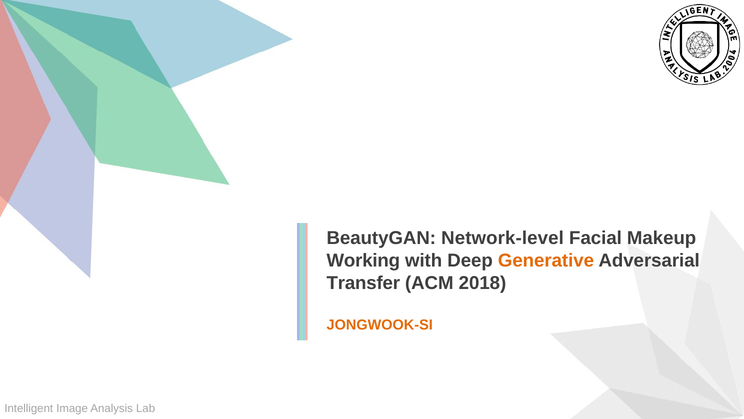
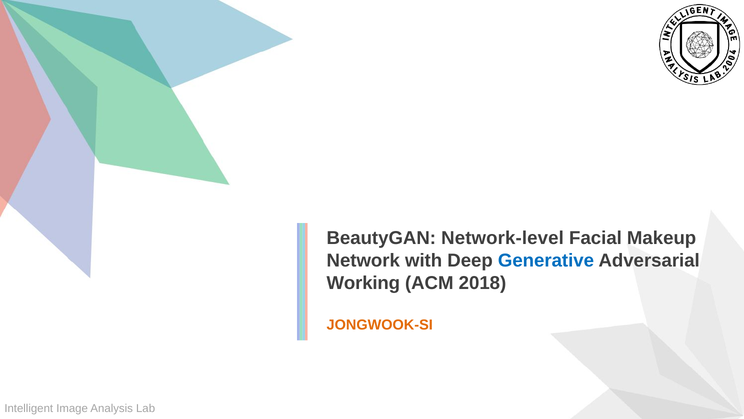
Working: Working -> Network (363, 260)
Generative colour: orange -> blue (546, 260)
Transfer: Transfer -> Working (363, 283)
